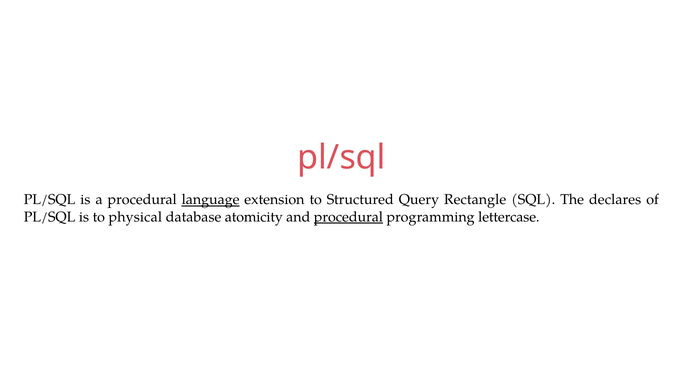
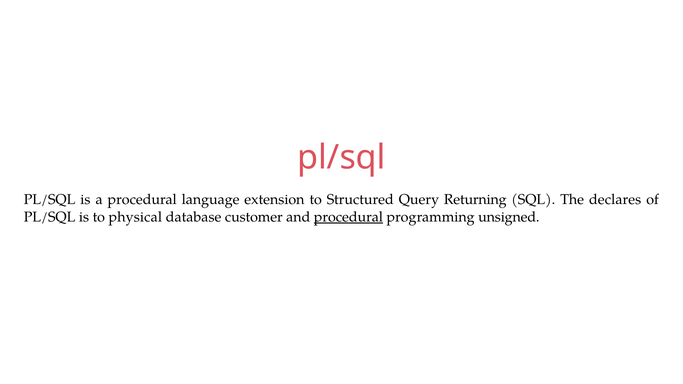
language underline: present -> none (211, 200)
Rectangle: Rectangle -> Returning (475, 200)
atomicity: atomicity -> customer (254, 217)
lettercase: lettercase -> unsigned (509, 217)
